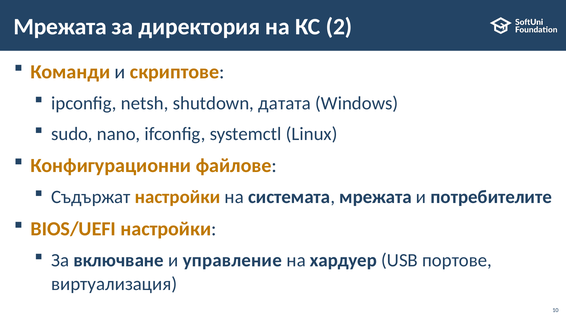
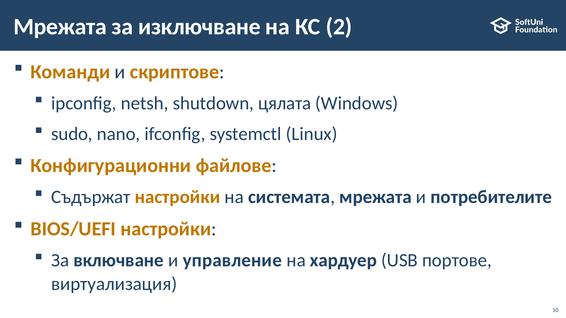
директория: директория -> изключване (199, 27)
датата: датата -> цялата (285, 103)
